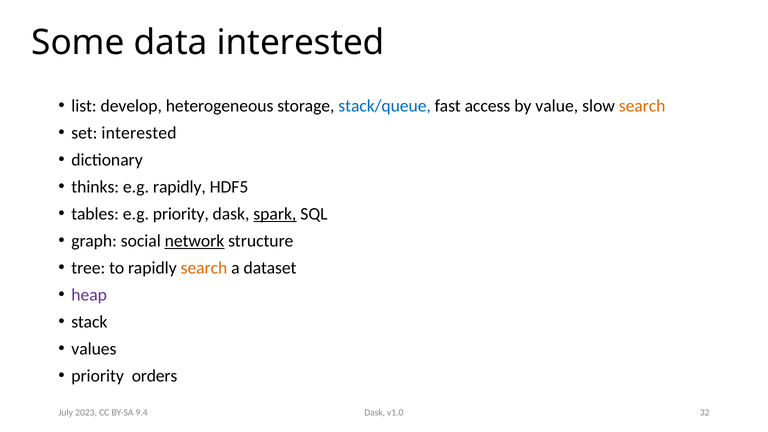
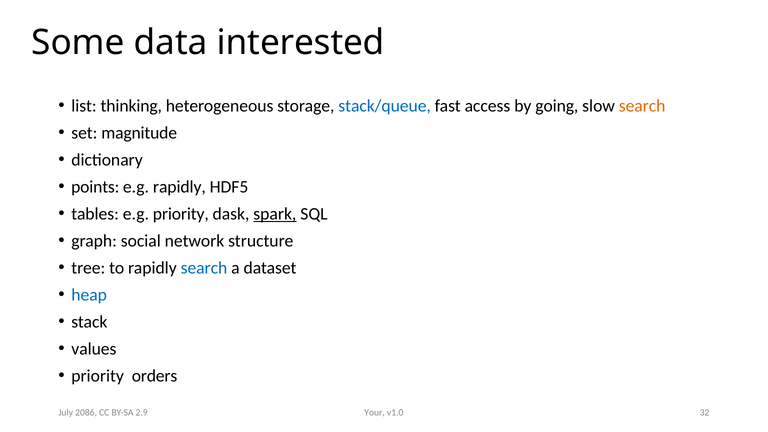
develop: develop -> thinking (131, 106)
value: value -> going (557, 106)
set interested: interested -> magnitude (139, 133)
thinks: thinks -> points (95, 187)
network underline: present -> none (195, 241)
search colour: orange -> blue (204, 268)
heap colour: purple -> blue (89, 295)
Dask: Dask -> Your (375, 412)
2023: 2023 -> 2086 (86, 413)
9.4: 9.4 -> 2.9 (142, 413)
